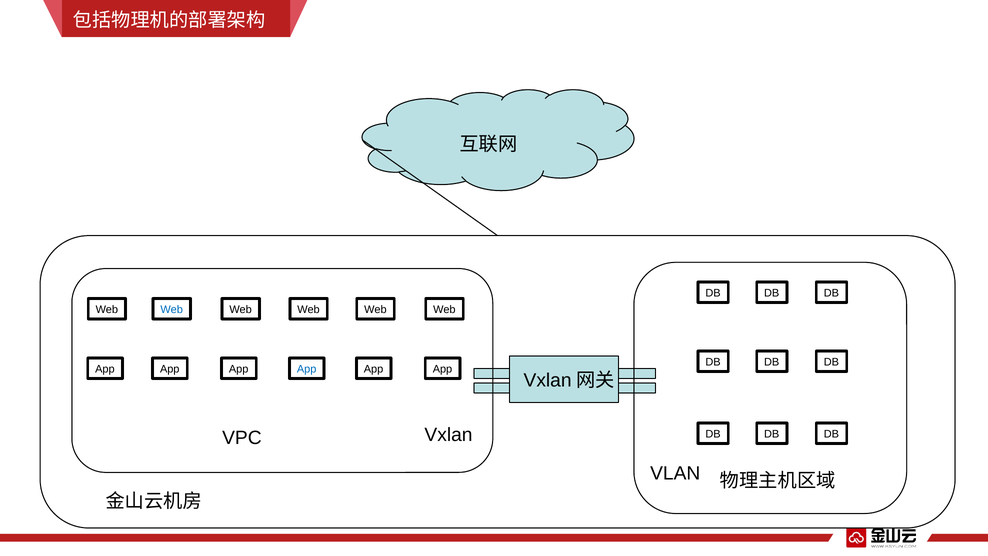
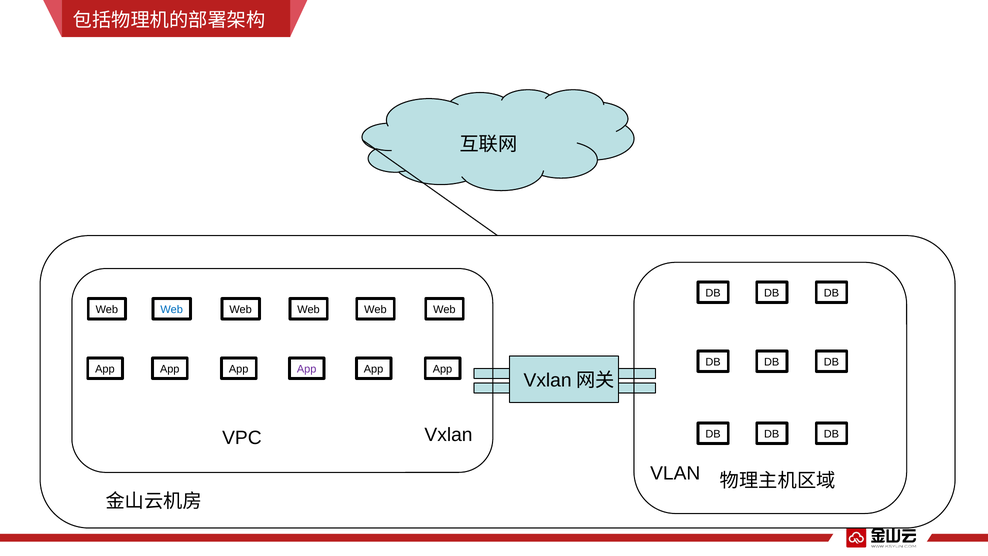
App colour: blue -> purple (307, 369)
